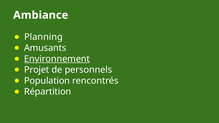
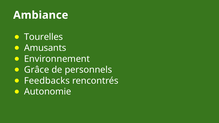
Planning: Planning -> Tourelles (44, 37)
Environnement underline: present -> none (57, 59)
Projet: Projet -> Grâce (37, 70)
Population: Population -> Feedbacks (47, 81)
Répartition: Répartition -> Autonomie (48, 92)
